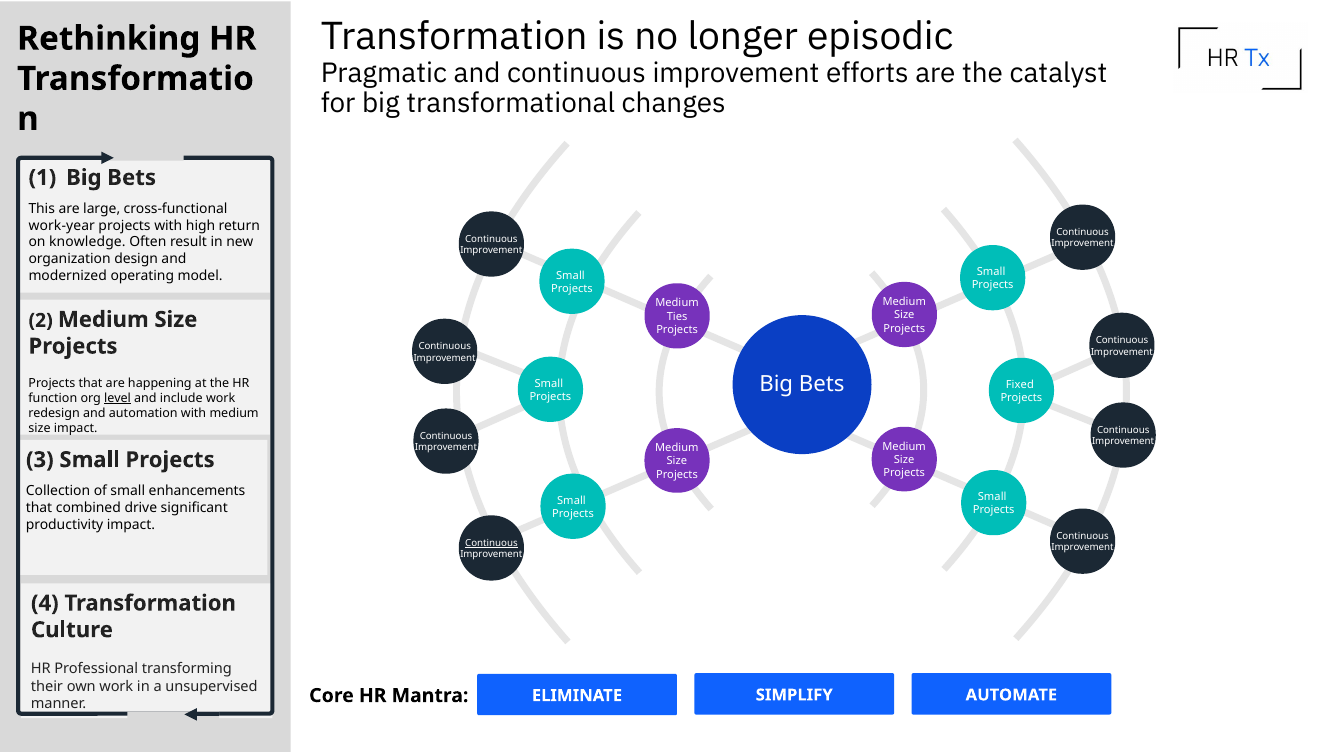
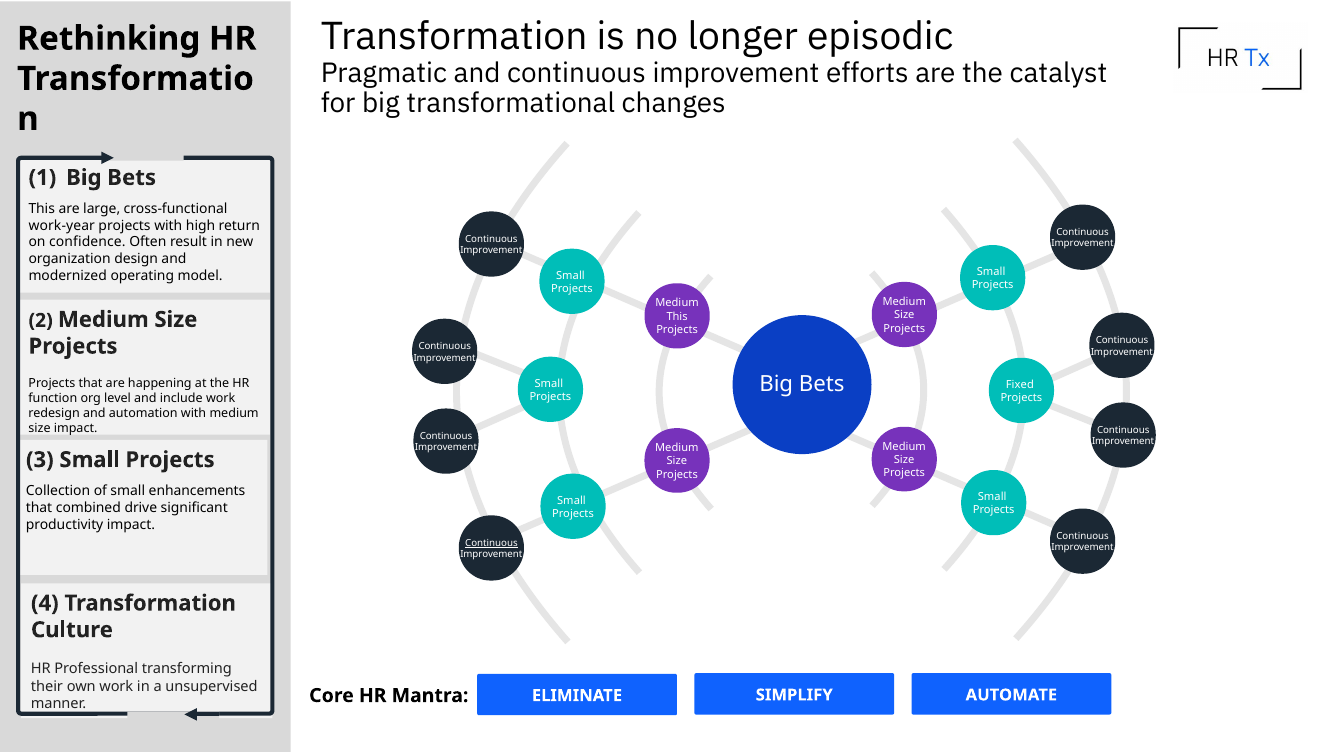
knowledge: knowledge -> confidence (87, 242)
Ties: Ties -> This (677, 316)
level underline: present -> none (118, 398)
